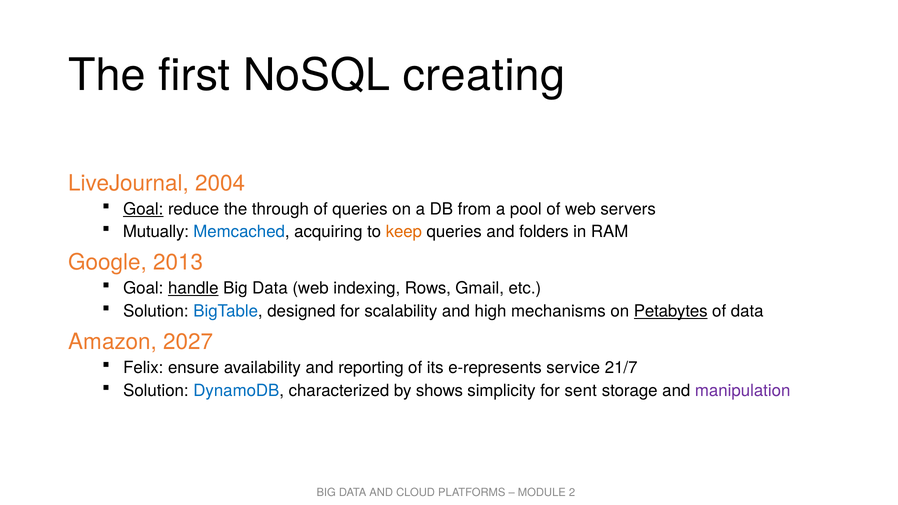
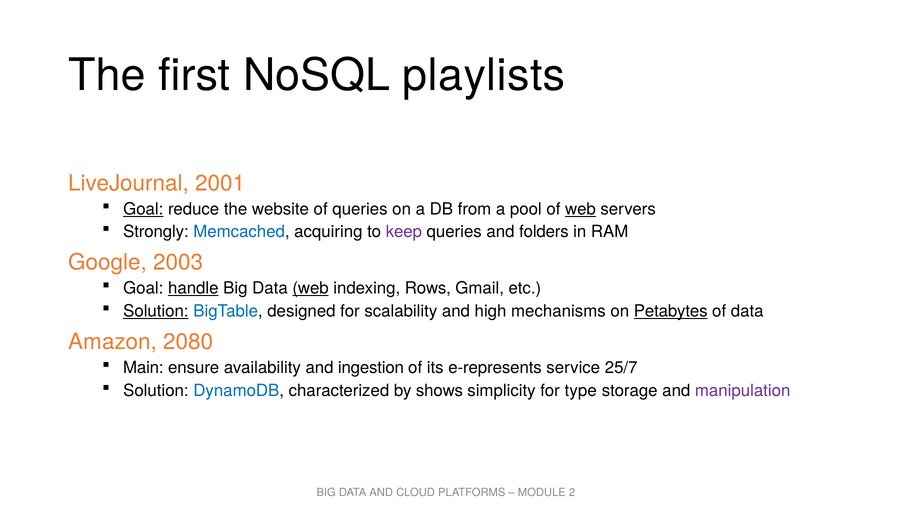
creating: creating -> playlists (484, 75)
2004: 2004 -> 2001 (220, 183)
through: through -> website (280, 209)
web underline: none -> present (580, 209)
Mutually: Mutually -> Strongly (156, 232)
keep colour: orange -> purple (404, 232)
2013: 2013 -> 2003 (178, 263)
web underline: none -> present (311, 288)
Solution underline: none -> present (156, 311)
2027: 2027 -> 2080 (188, 342)
Felix: Felix -> Main (143, 368)
reporting: reporting -> ingestion (371, 368)
21/7: 21/7 -> 25/7 (621, 368)
sent: sent -> type (581, 391)
